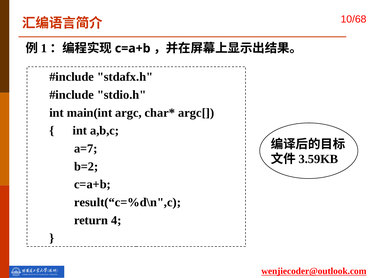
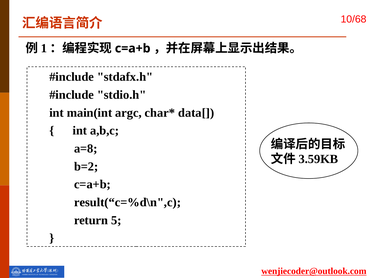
argc[: argc[ -> data[ (196, 113)
a=7: a=7 -> a=8 (86, 149)
4: 4 -> 5 (116, 220)
